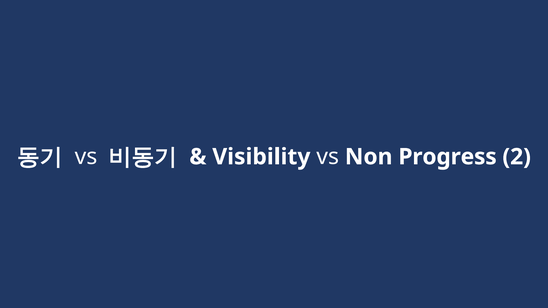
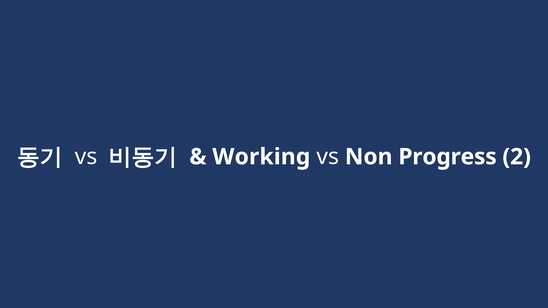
Visibility: Visibility -> Working (261, 157)
